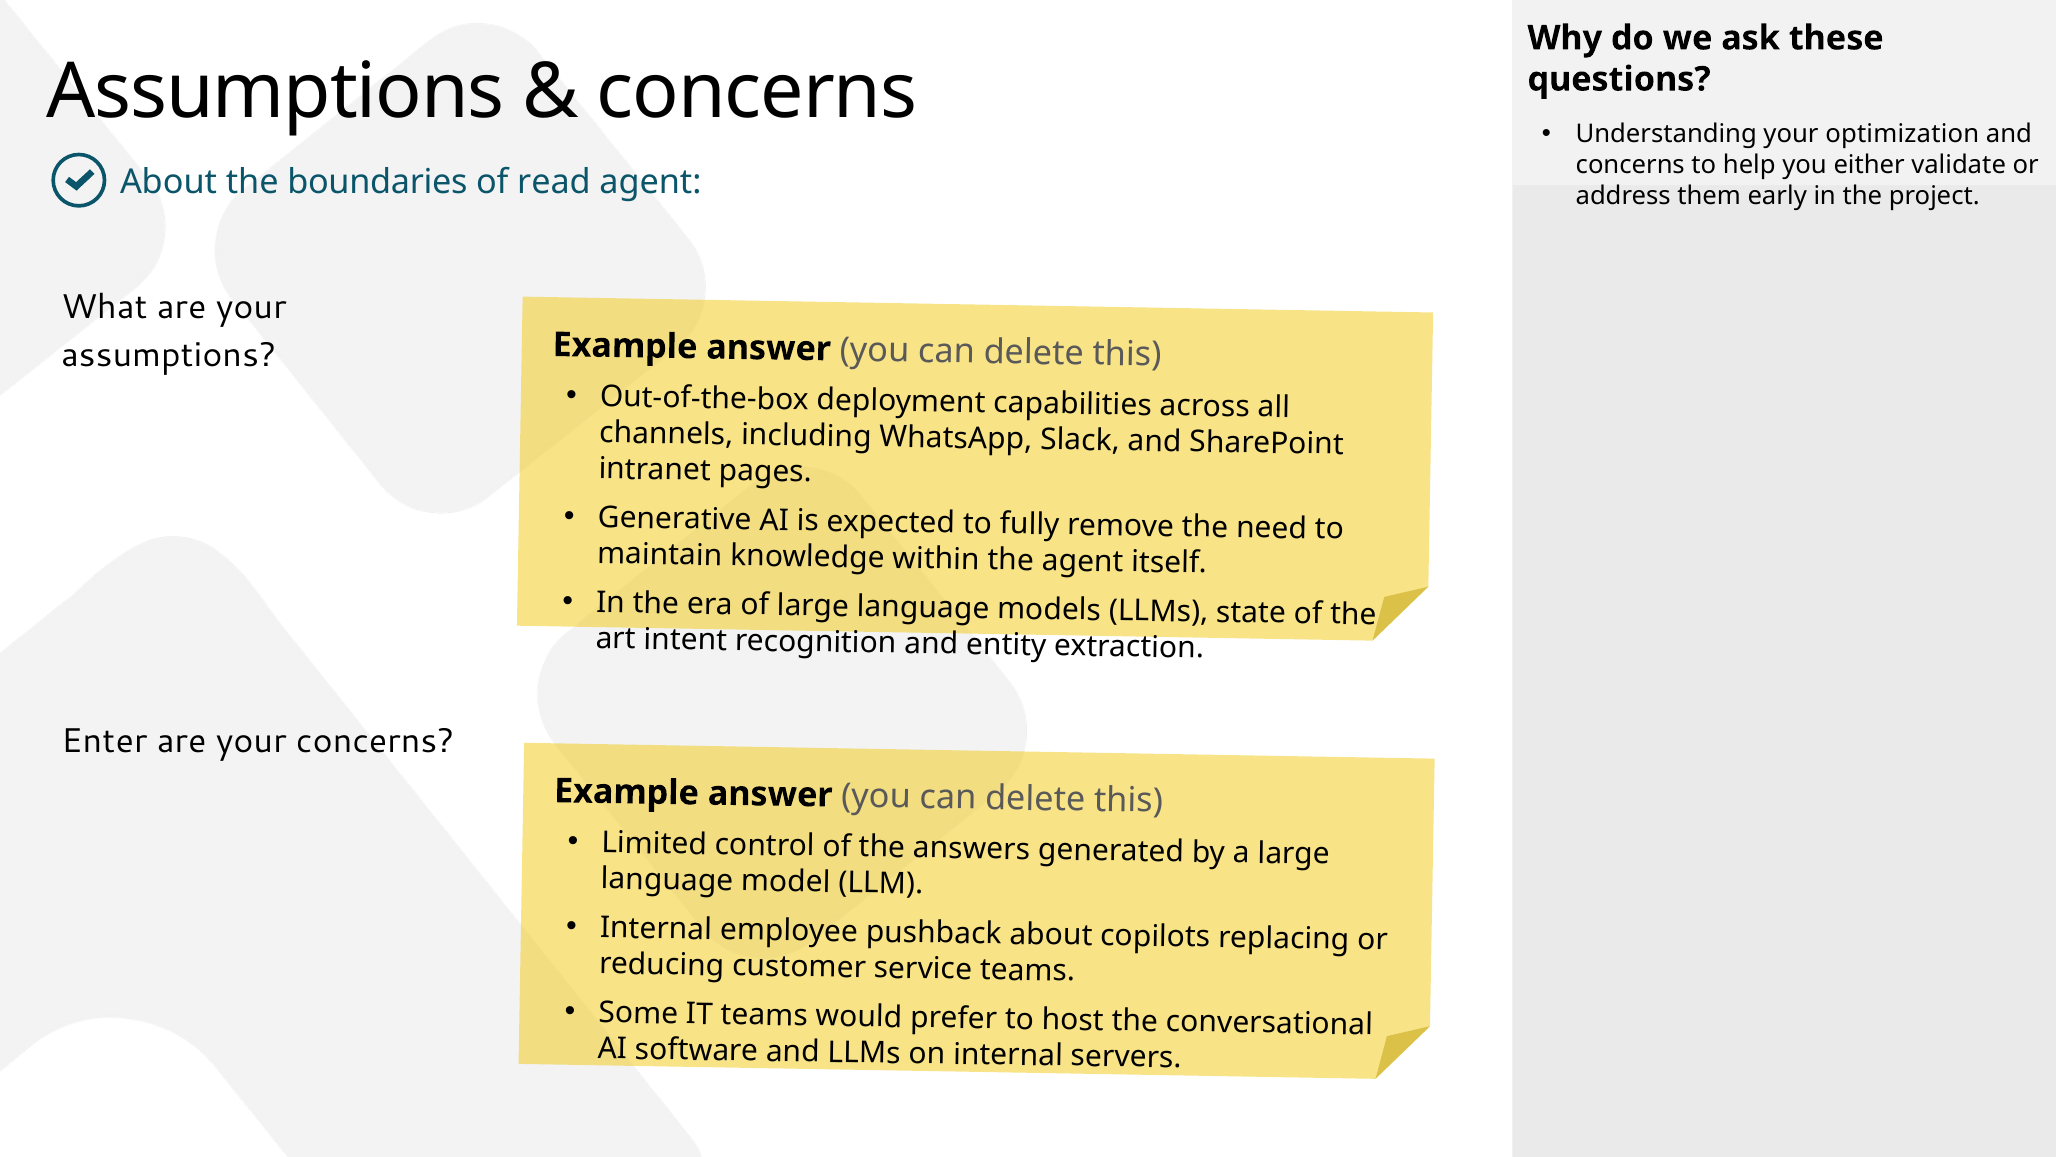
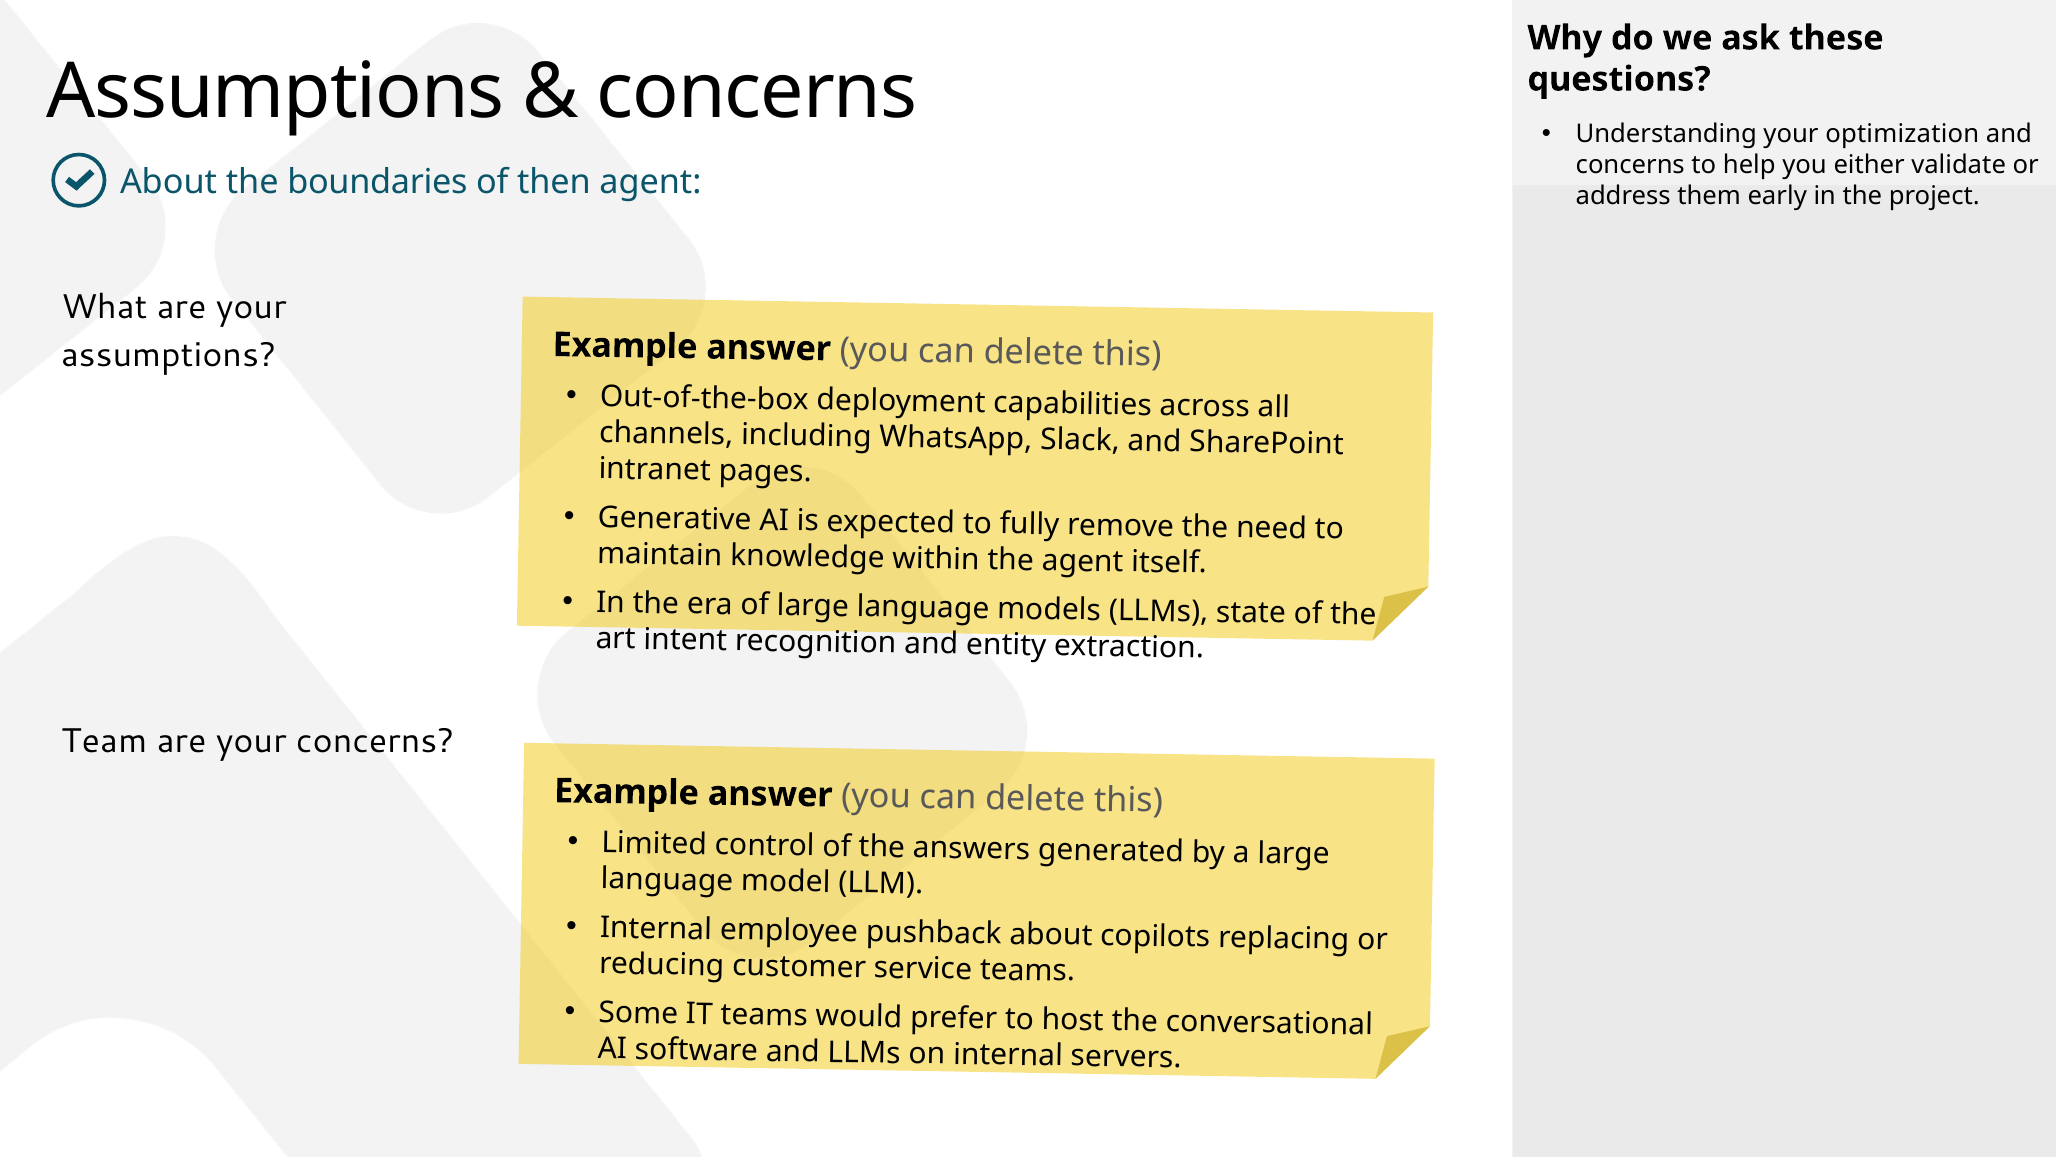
read: read -> then (554, 183)
Enter: Enter -> Team (104, 741)
